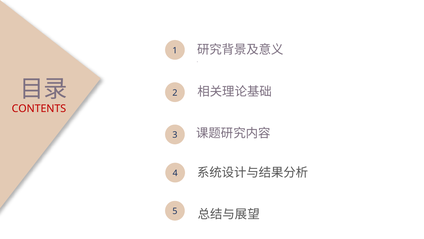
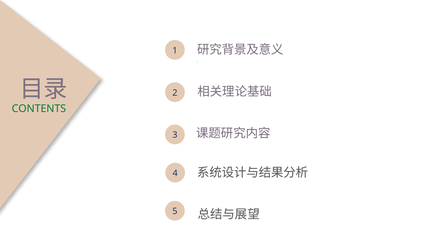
CONTENTS colour: red -> green (39, 109)
